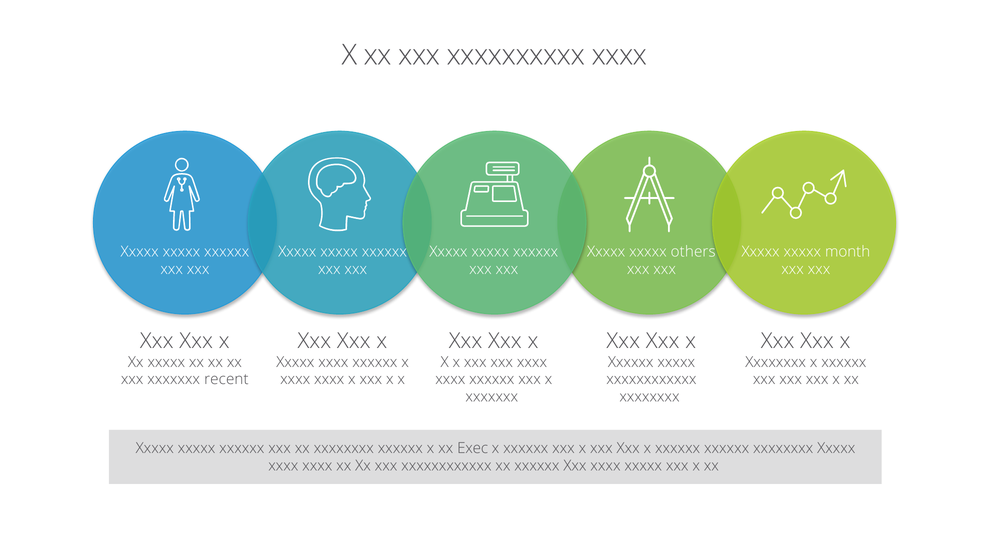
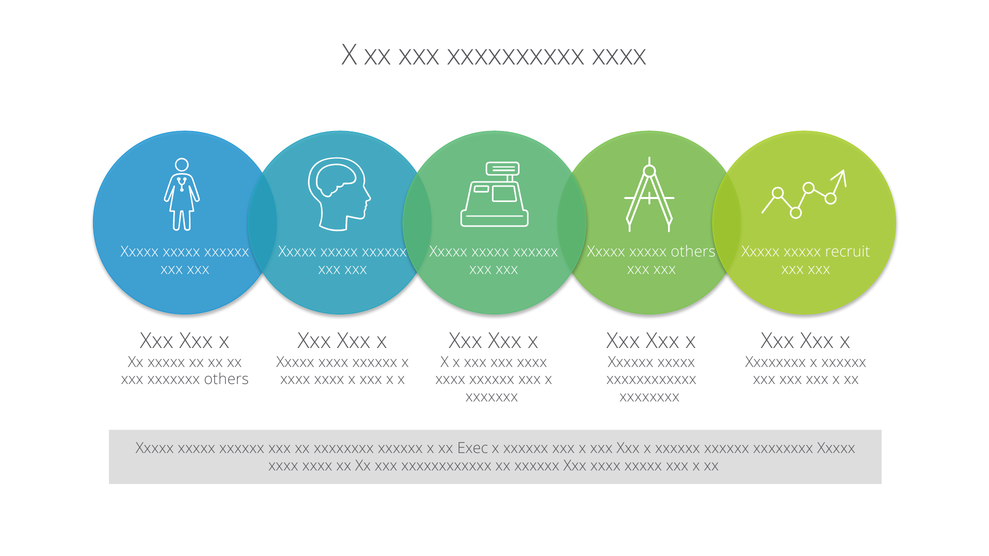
month: month -> recruit (848, 252)
xxxxxxx recent: recent -> others (226, 380)
